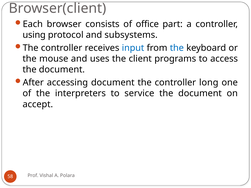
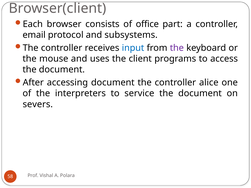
using: using -> email (34, 35)
the colour: blue -> purple (177, 48)
long: long -> alice (209, 83)
accept: accept -> severs (38, 104)
